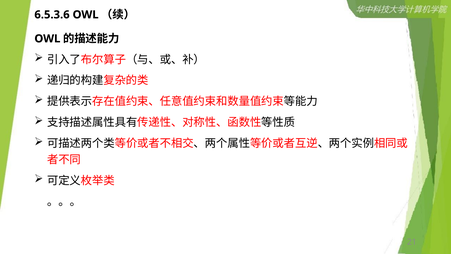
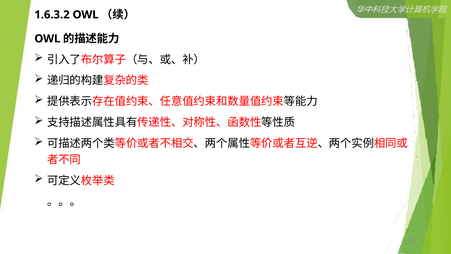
6.5.3.6: 6.5.3.6 -> 1.6.3.2 (52, 15)
